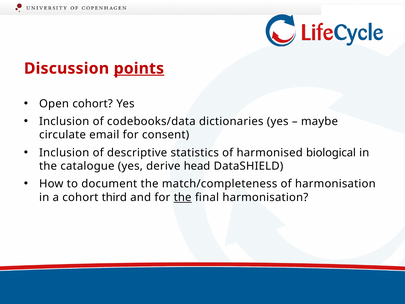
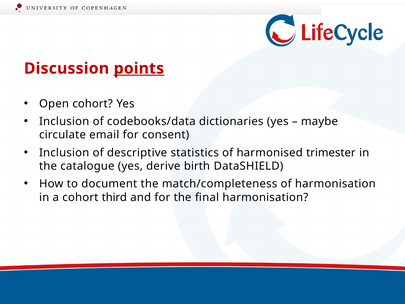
biological: biological -> trimester (331, 153)
head: head -> birth (197, 166)
the underline: present -> none (183, 197)
